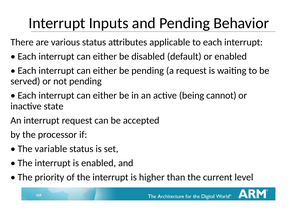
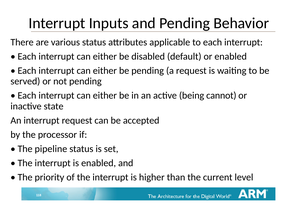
variable: variable -> pipeline (51, 149)
